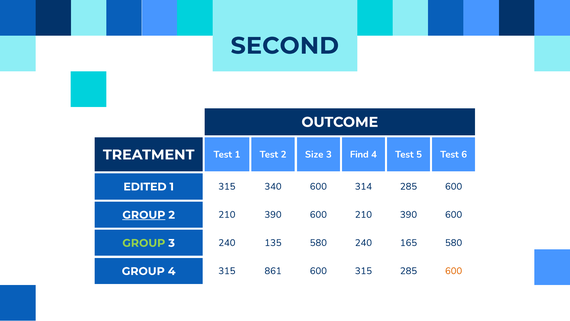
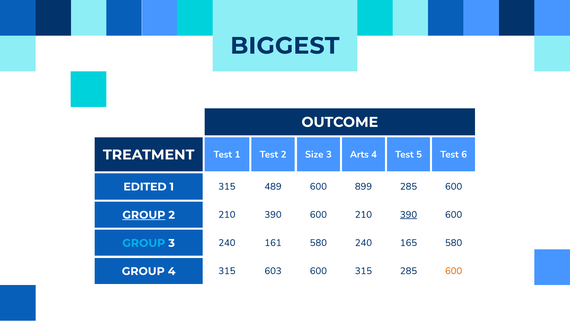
SECOND: SECOND -> BIGGEST (285, 46)
Find: Find -> Arts (359, 154)
340: 340 -> 489 (273, 186)
314: 314 -> 899 (363, 186)
390 underline: none -> present (409, 214)
GROUP colour: light green -> light blue (144, 243)
135: 135 -> 161 (273, 243)
861: 861 -> 603 (273, 271)
